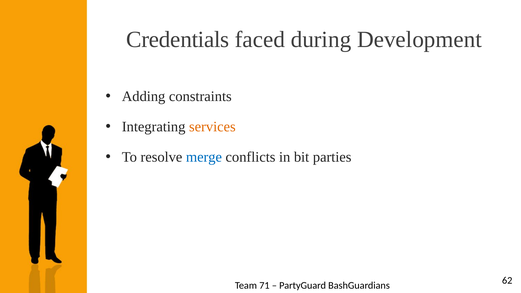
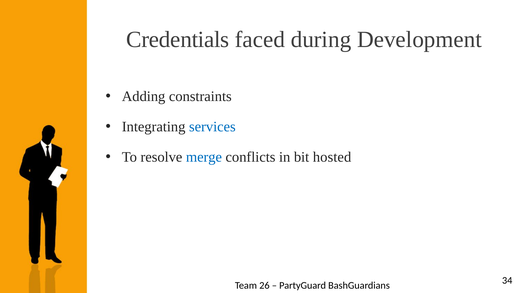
services colour: orange -> blue (212, 127)
parties: parties -> hosted (332, 157)
71: 71 -> 26 (264, 286)
62: 62 -> 34 (507, 281)
